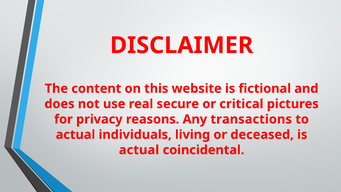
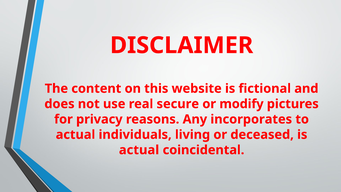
critical: critical -> modify (241, 104)
transactions: transactions -> incorporates (251, 119)
